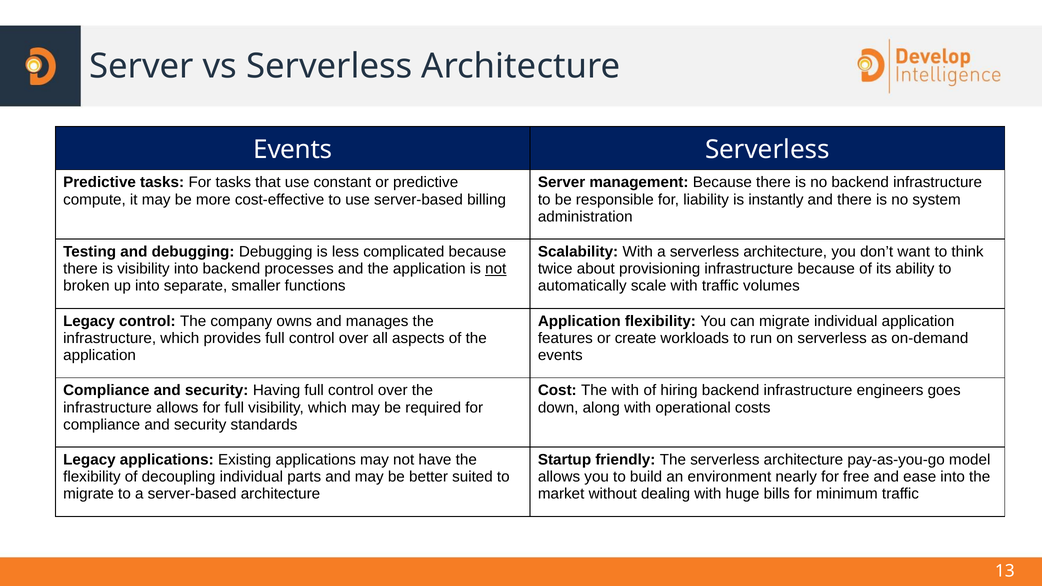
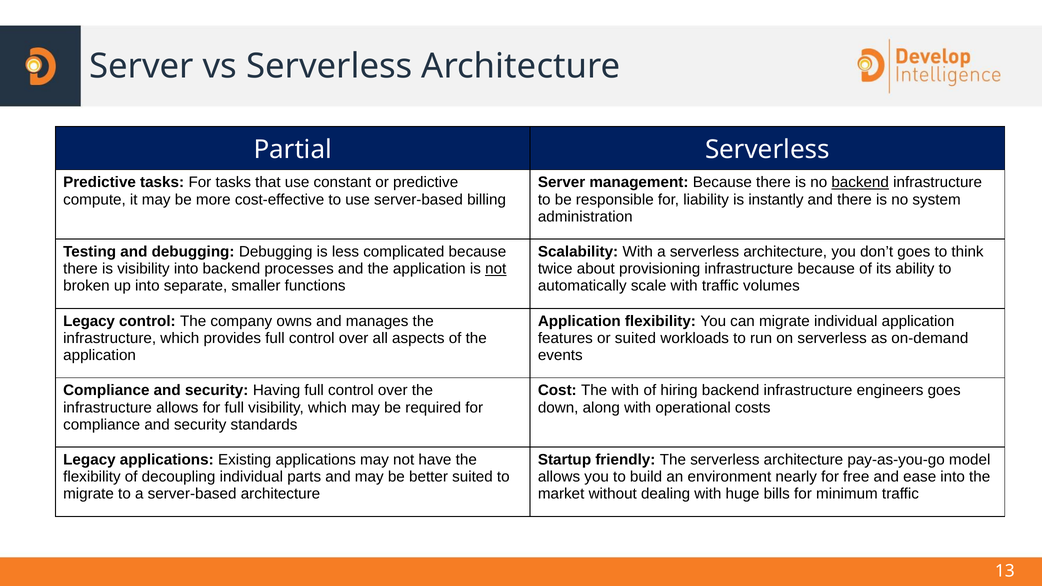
Events: Events -> Partial (293, 150)
backend underline: none -> present (860, 182)
don’t want: want -> goes (914, 252)
or create: create -> suited (635, 338)
